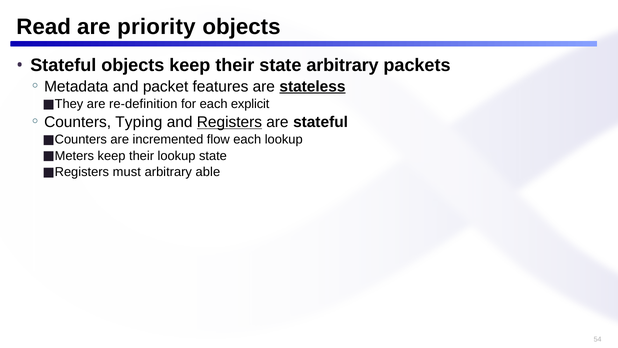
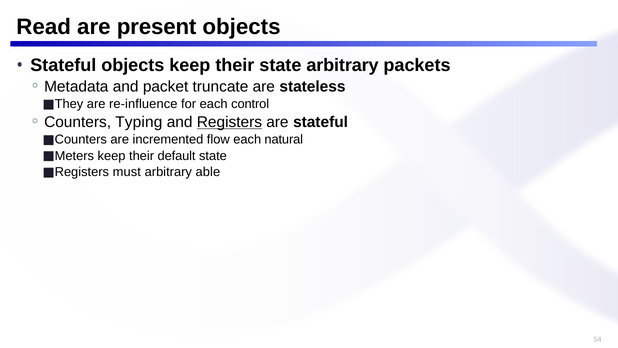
priority: priority -> present (157, 27)
features: features -> truncate (220, 86)
stateless underline: present -> none (312, 86)
re-definition: re-definition -> re-influence (143, 104)
explicit: explicit -> control (250, 104)
each lookup: lookup -> natural (284, 140)
their lookup: lookup -> default (177, 156)
